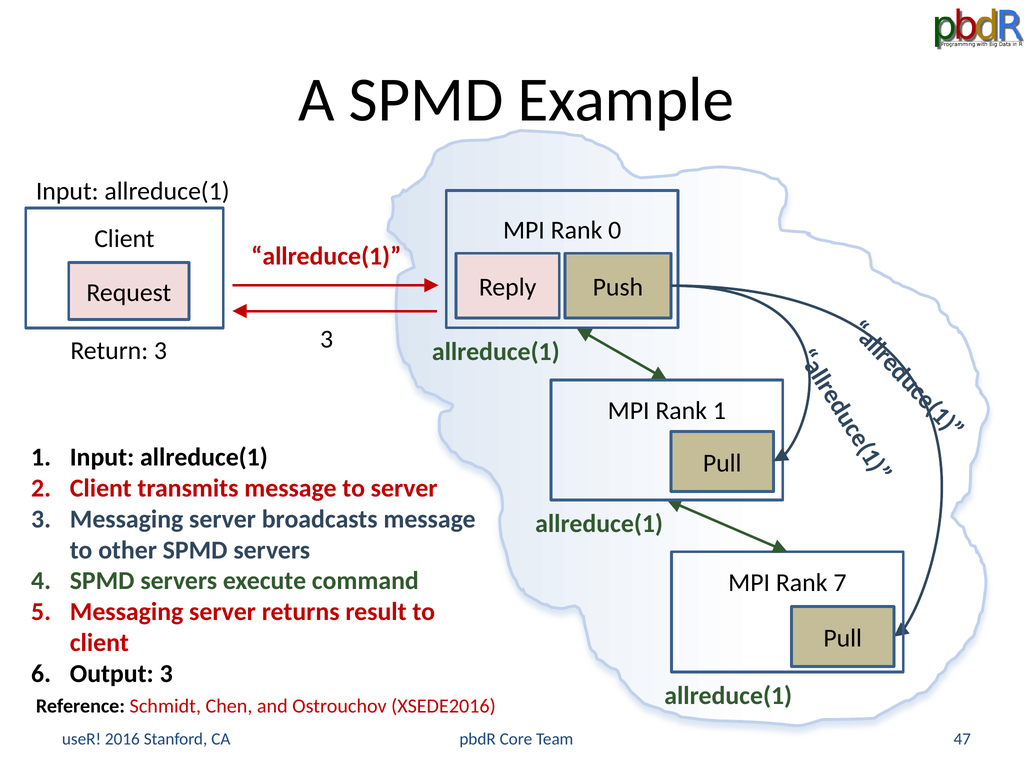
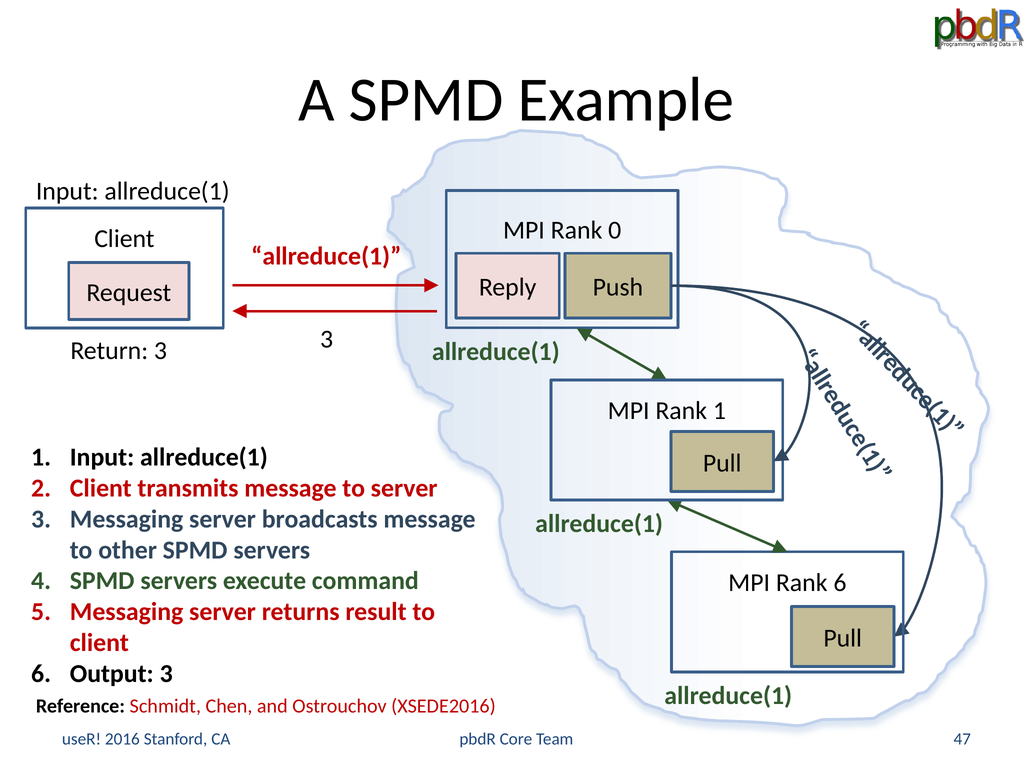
Rank 7: 7 -> 6 (840, 583)
